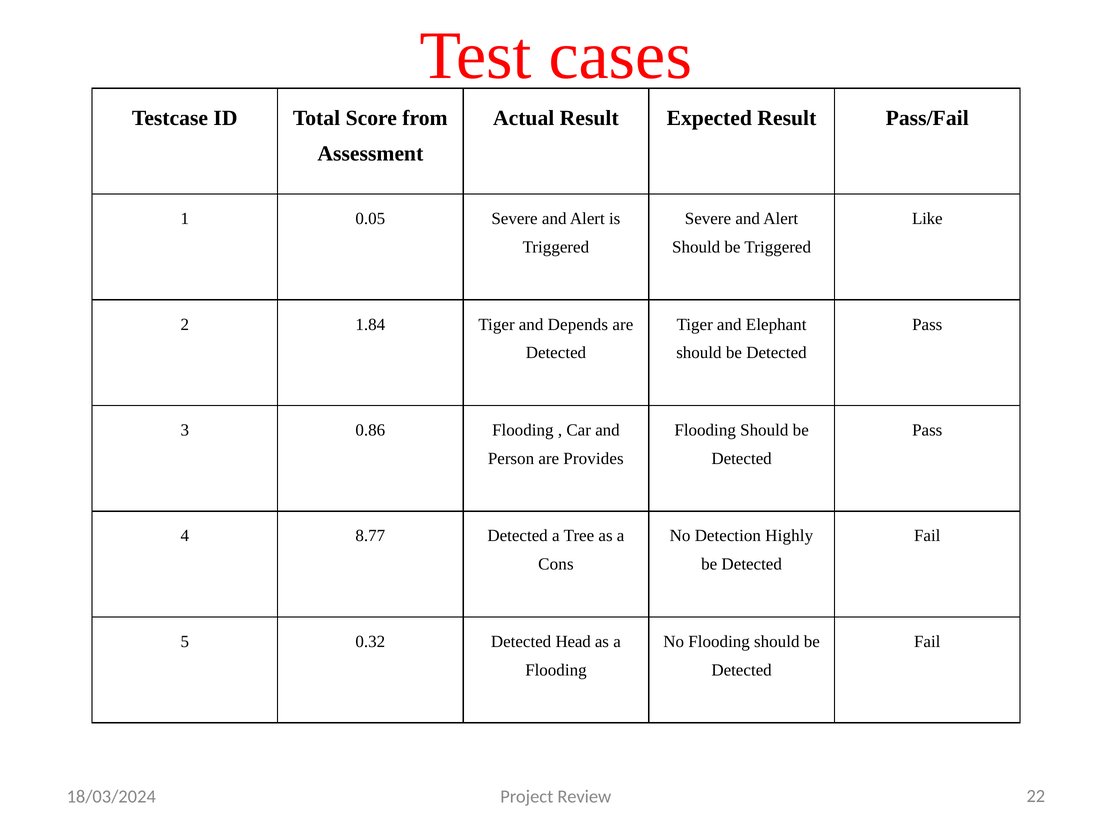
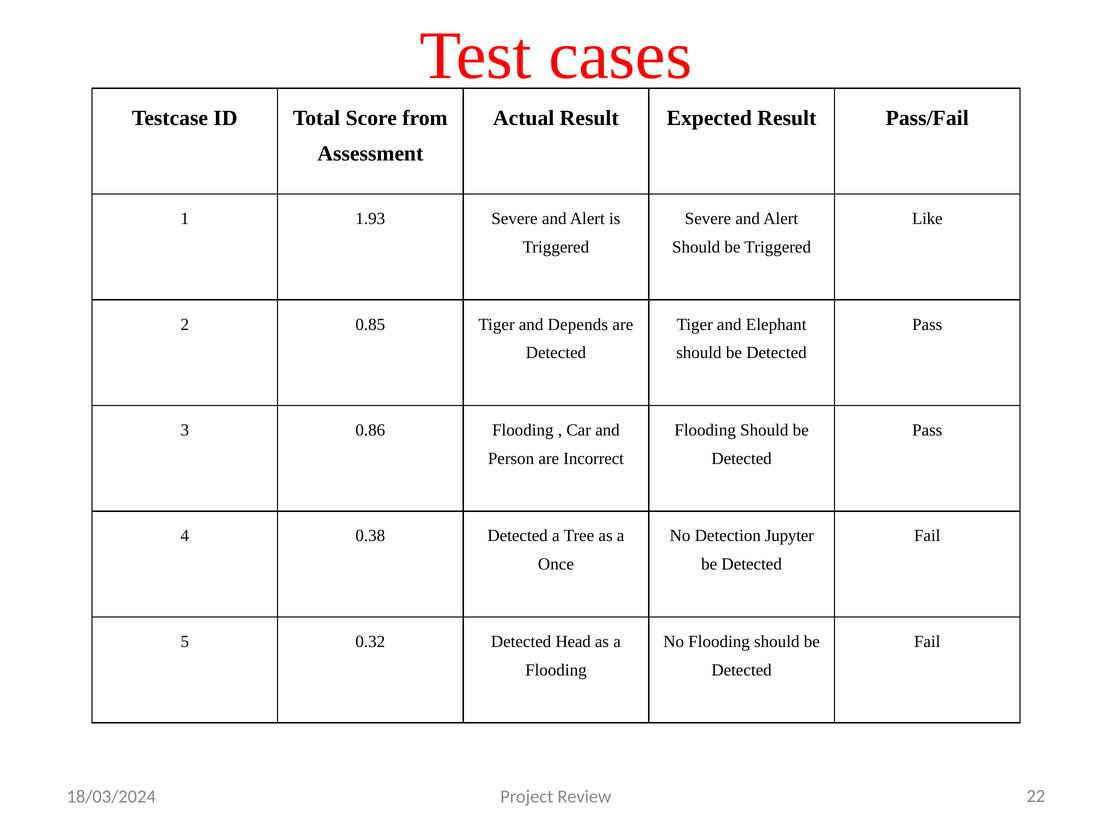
0.05: 0.05 -> 1.93 (370, 219)
1.84: 1.84 -> 0.85 (370, 324)
Provides: Provides -> Incorrect (594, 459)
8.77: 8.77 -> 0.38 (370, 536)
Highly: Highly -> Jupyter (789, 536)
Cons: Cons -> Once (556, 564)
